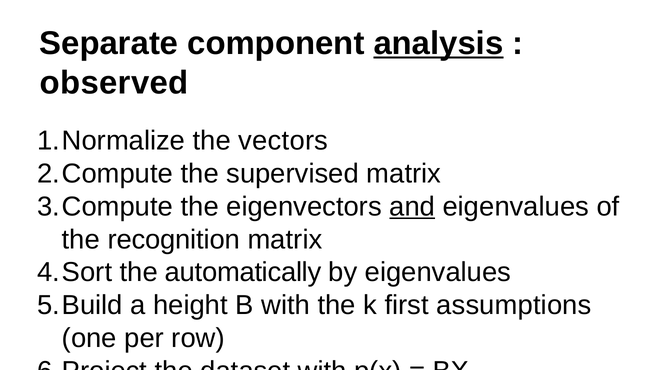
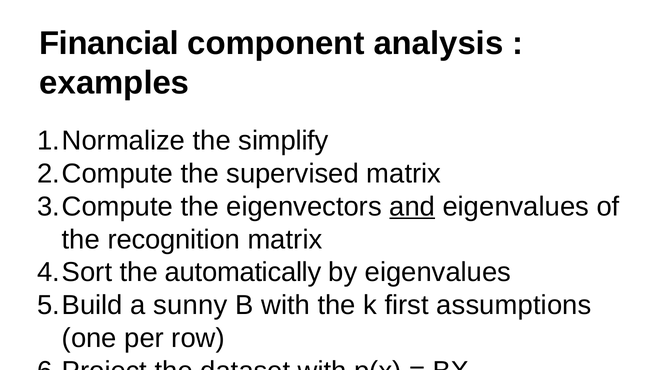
Separate: Separate -> Financial (109, 43)
analysis underline: present -> none (438, 43)
observed: observed -> examples (114, 83)
vectors: vectors -> simplify (284, 141)
height: height -> sunny (190, 305)
